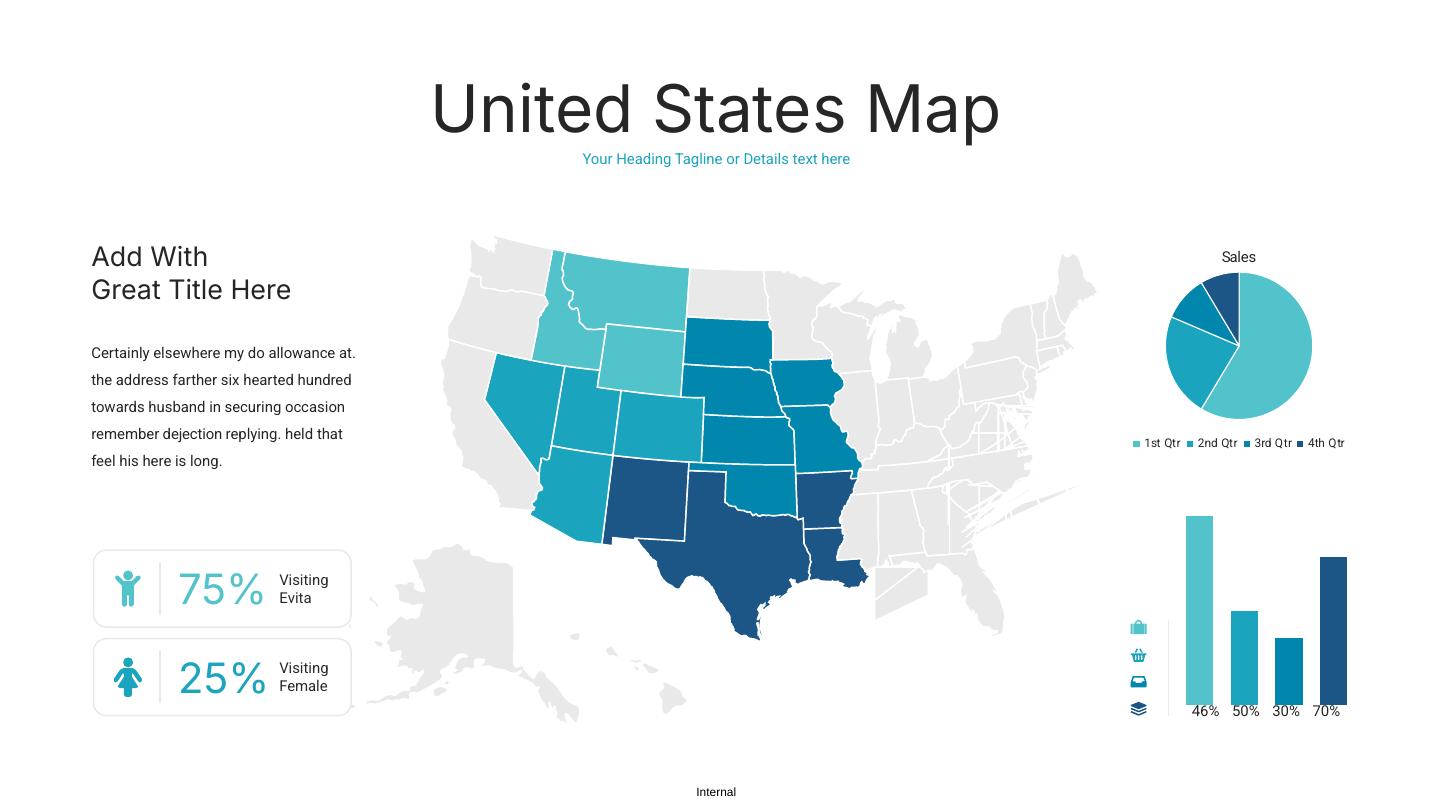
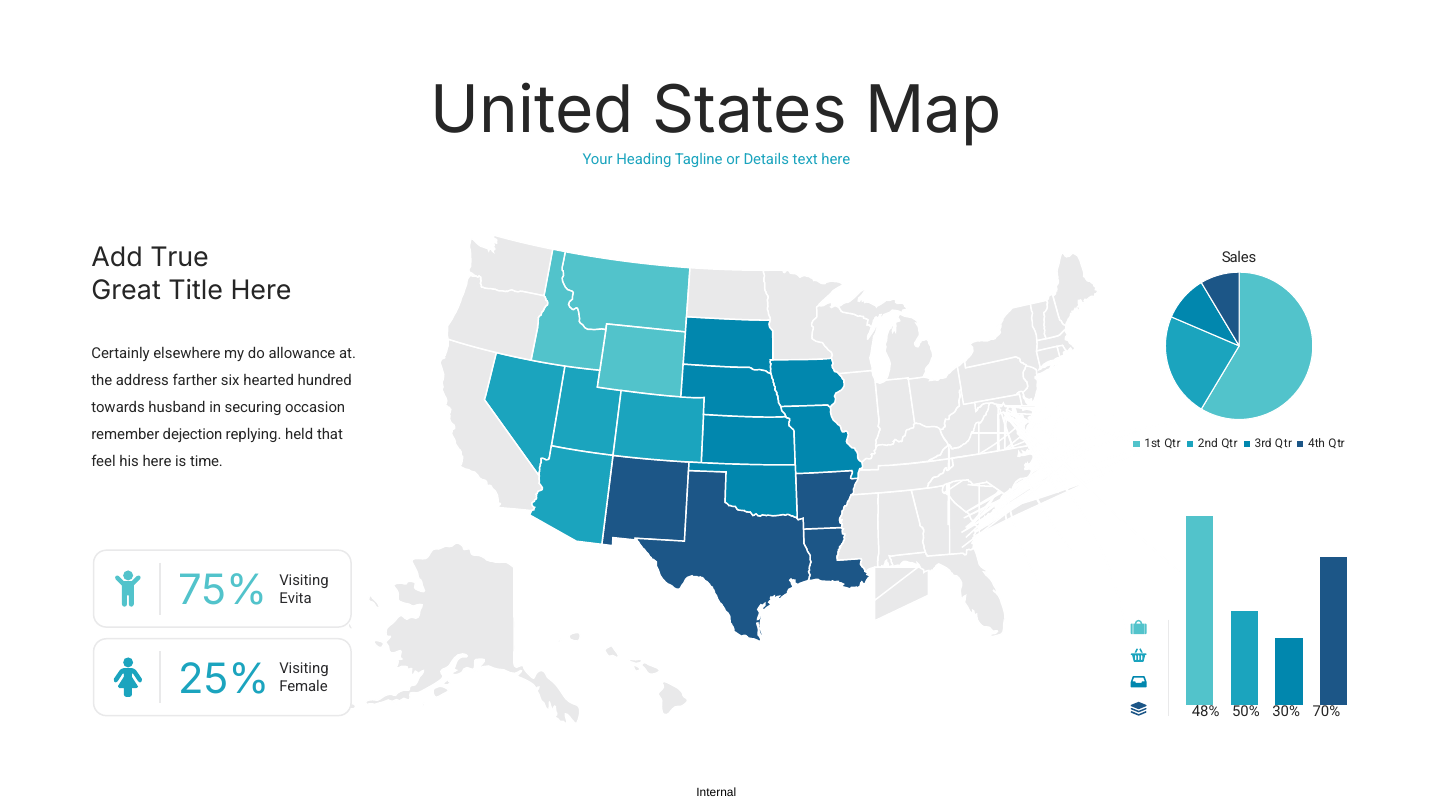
With: With -> True (180, 258)
long: long -> time (206, 461)
46%: 46% -> 48% (1206, 712)
